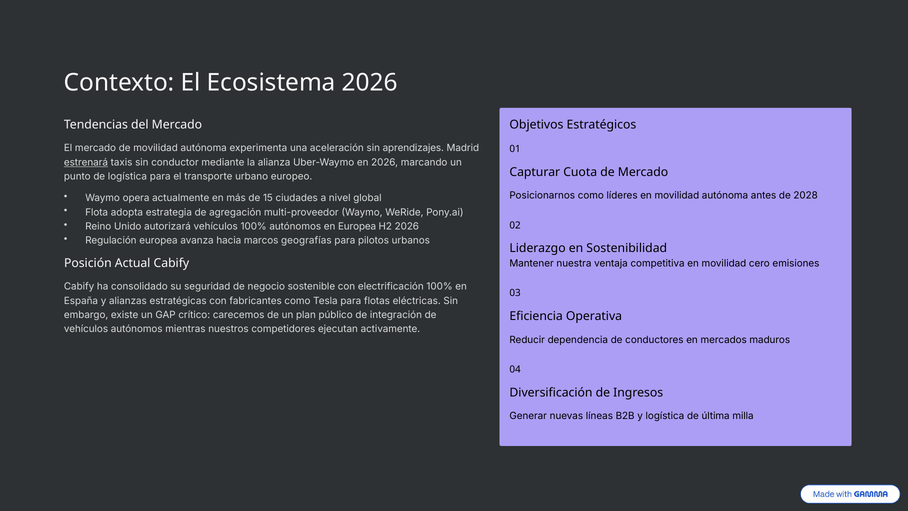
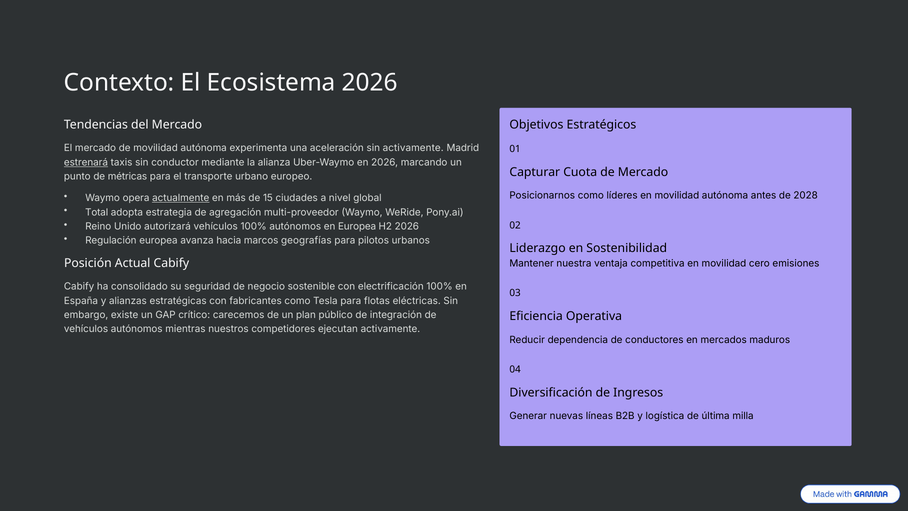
sin aprendizajes: aprendizajes -> activamente (413, 148)
de logística: logística -> métricas (127, 176)
actualmente underline: none -> present (181, 198)
Flota: Flota -> Total (97, 212)
